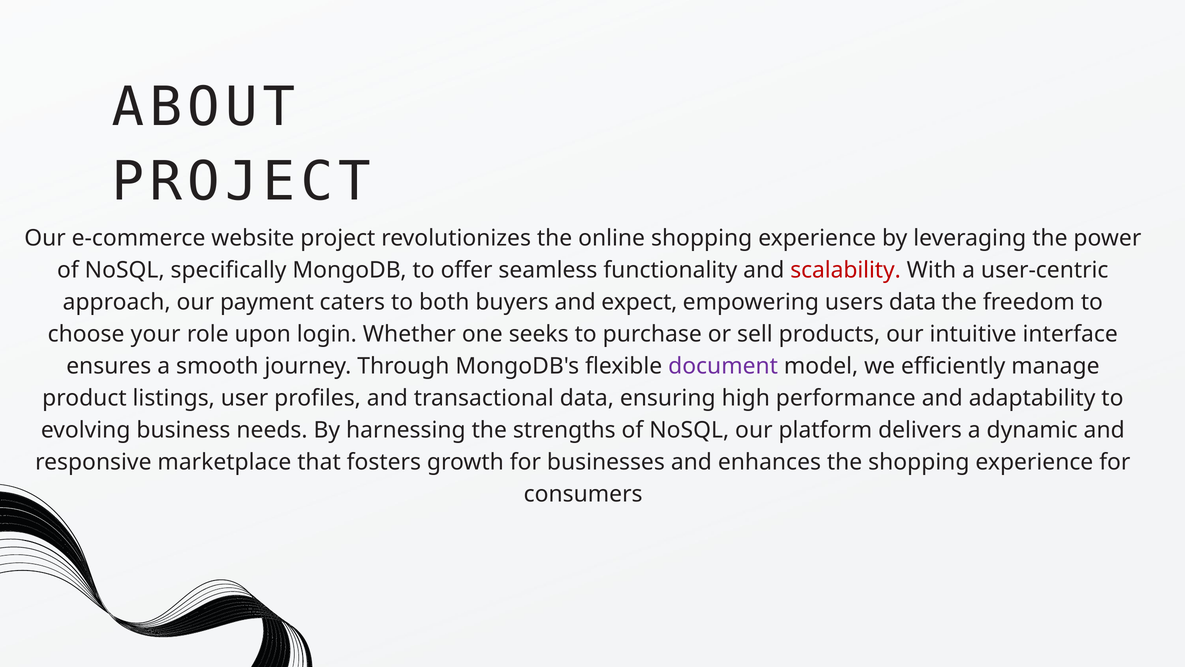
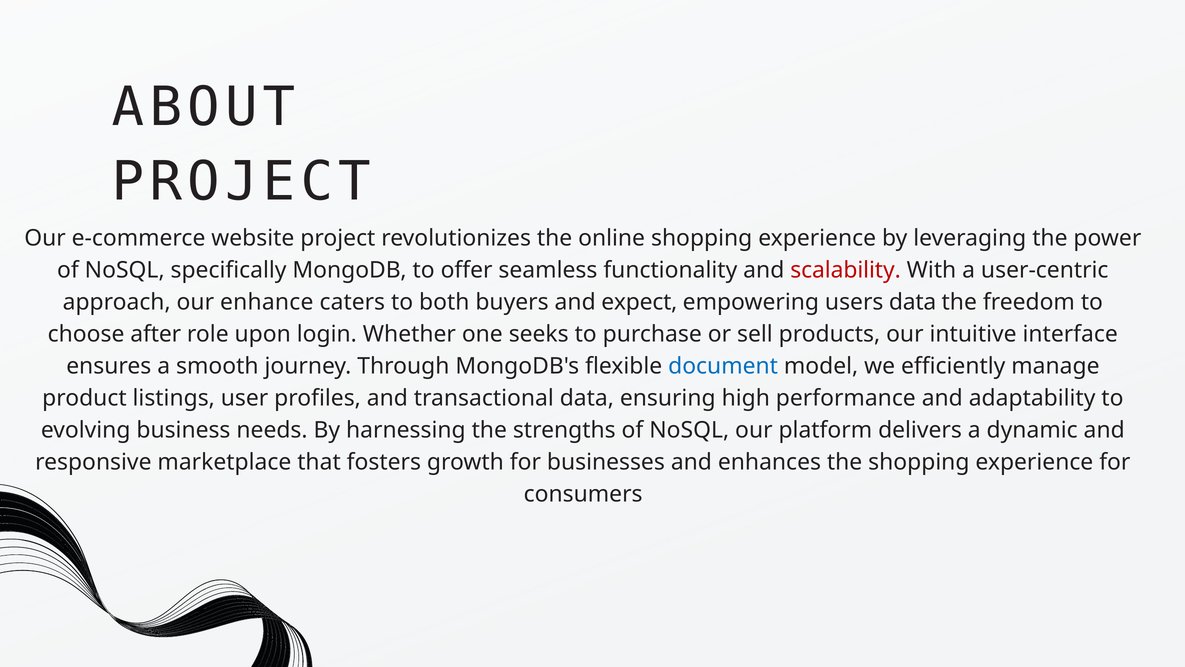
payment: payment -> enhance (267, 302)
your: your -> after (156, 334)
document colour: purple -> blue (723, 366)
